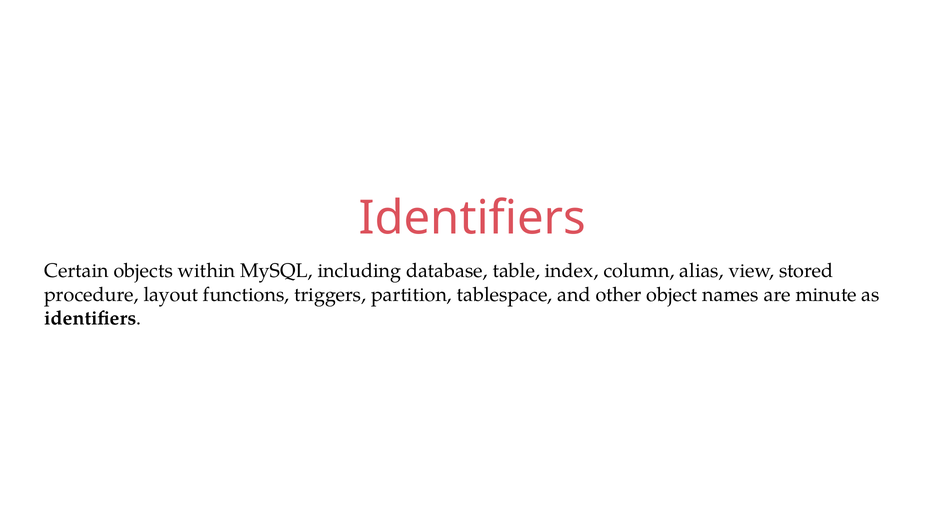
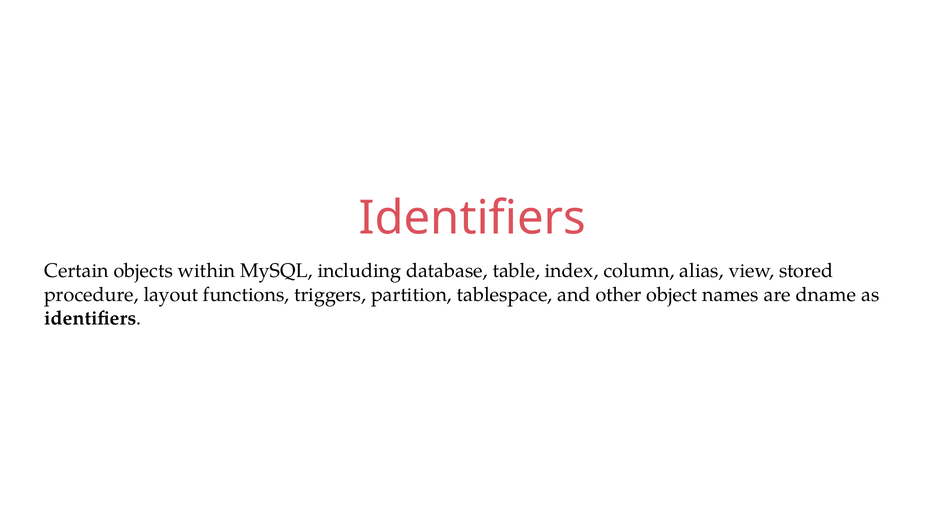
minute: minute -> dname (826, 294)
